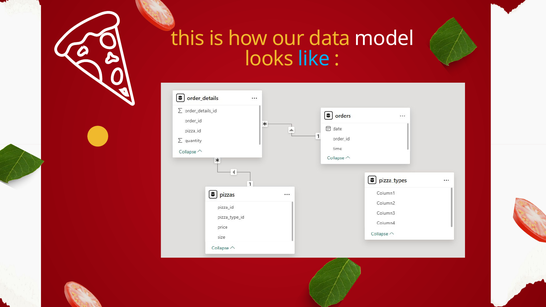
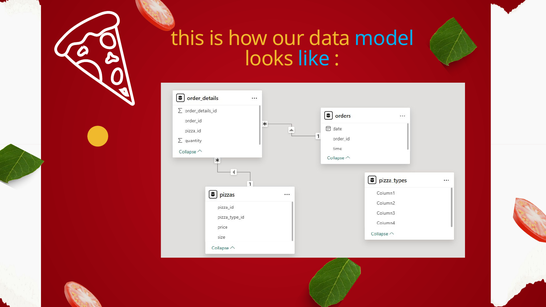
model colour: white -> light blue (384, 39)
